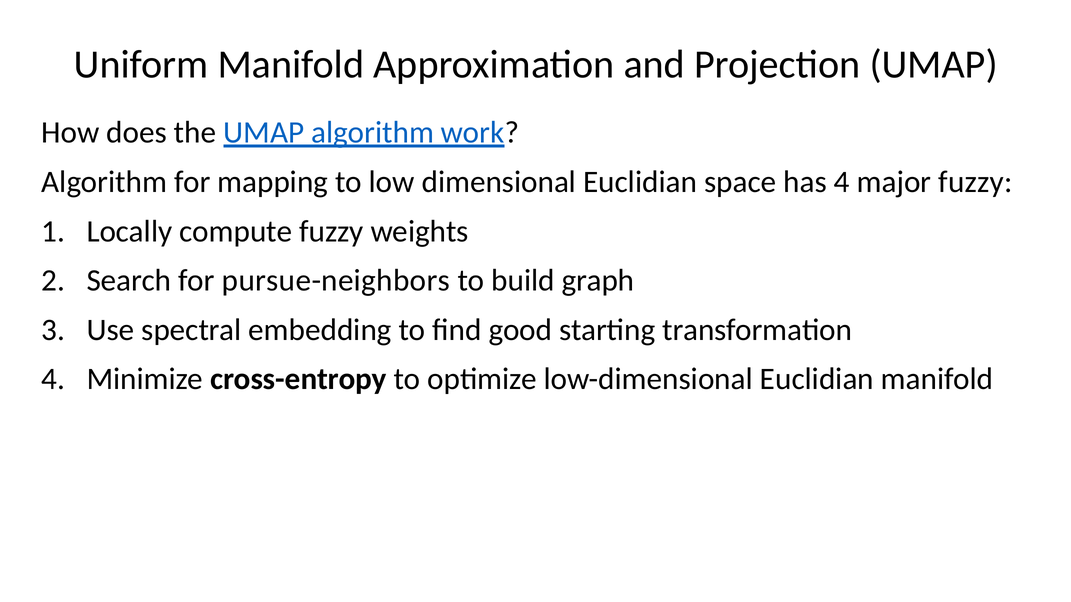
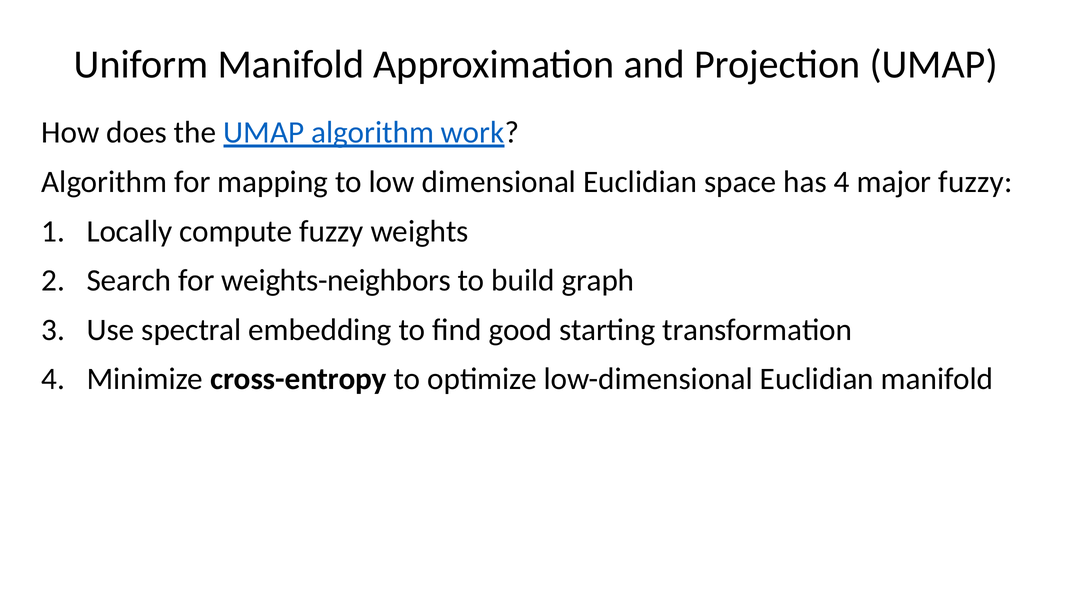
pursue-neighbors: pursue-neighbors -> weights-neighbors (336, 281)
